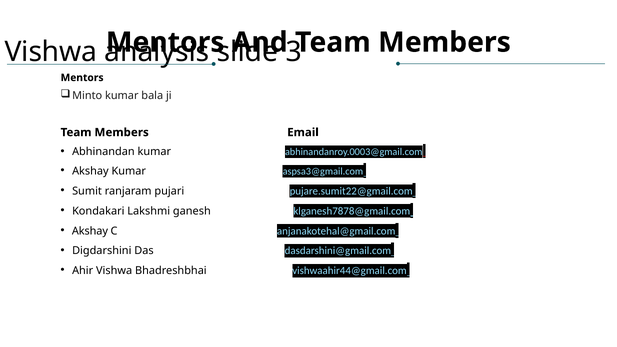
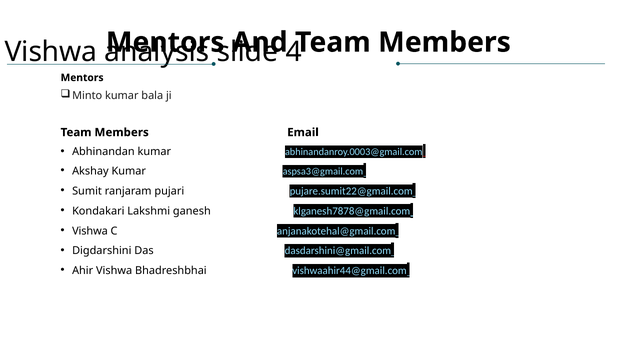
3: 3 -> 4 (294, 52)
Akshay: Akshay -> Vishwa (90, 231)
